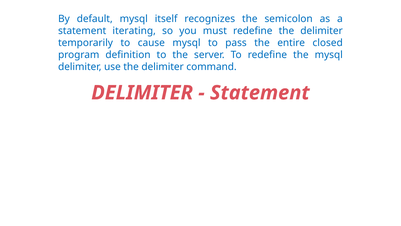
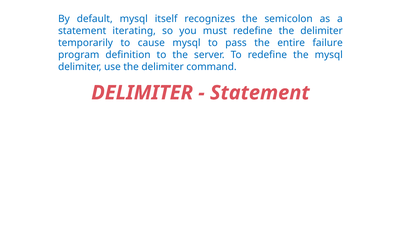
closed: closed -> failure (328, 43)
